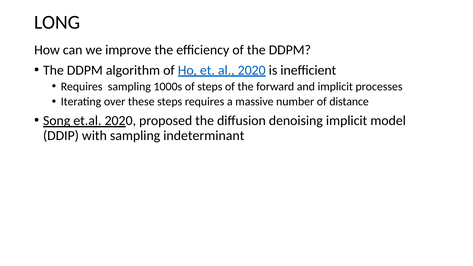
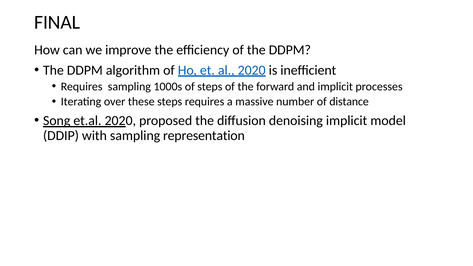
LONG: LONG -> FINAL (57, 22)
indeterminant: indeterminant -> representation (204, 136)
